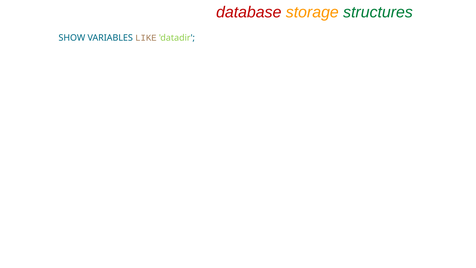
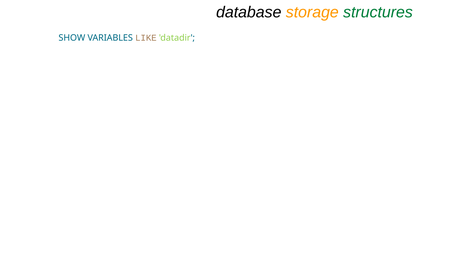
database colour: red -> black (249, 12)
